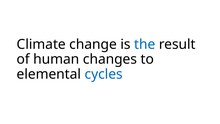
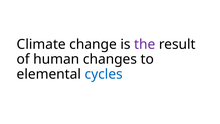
the colour: blue -> purple (145, 44)
